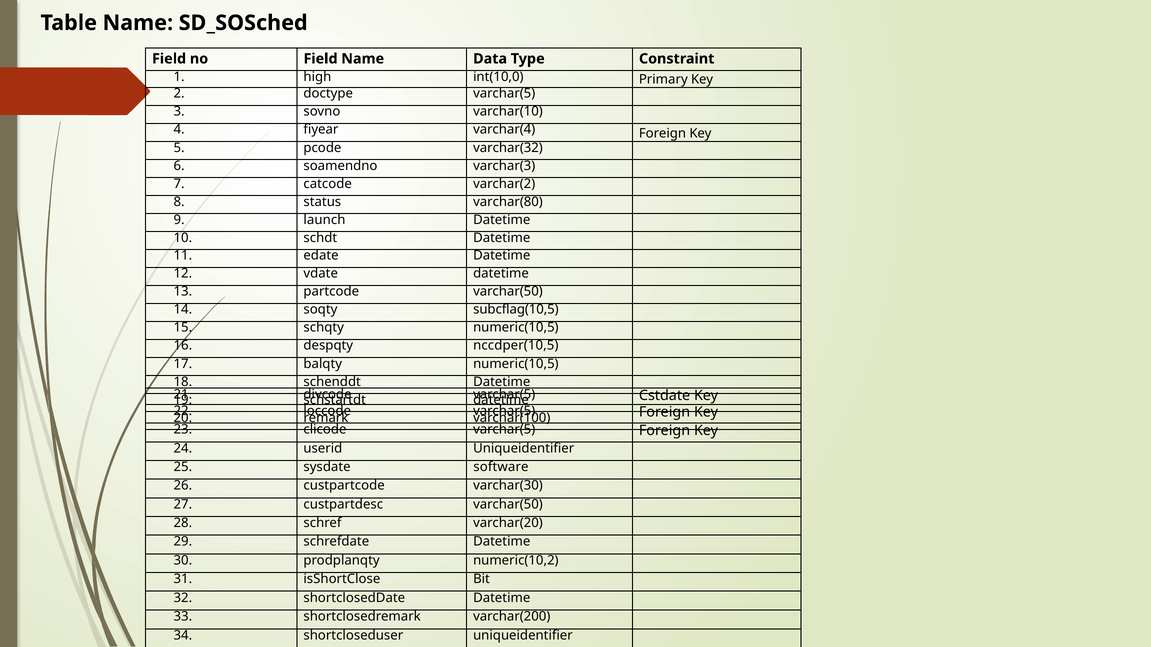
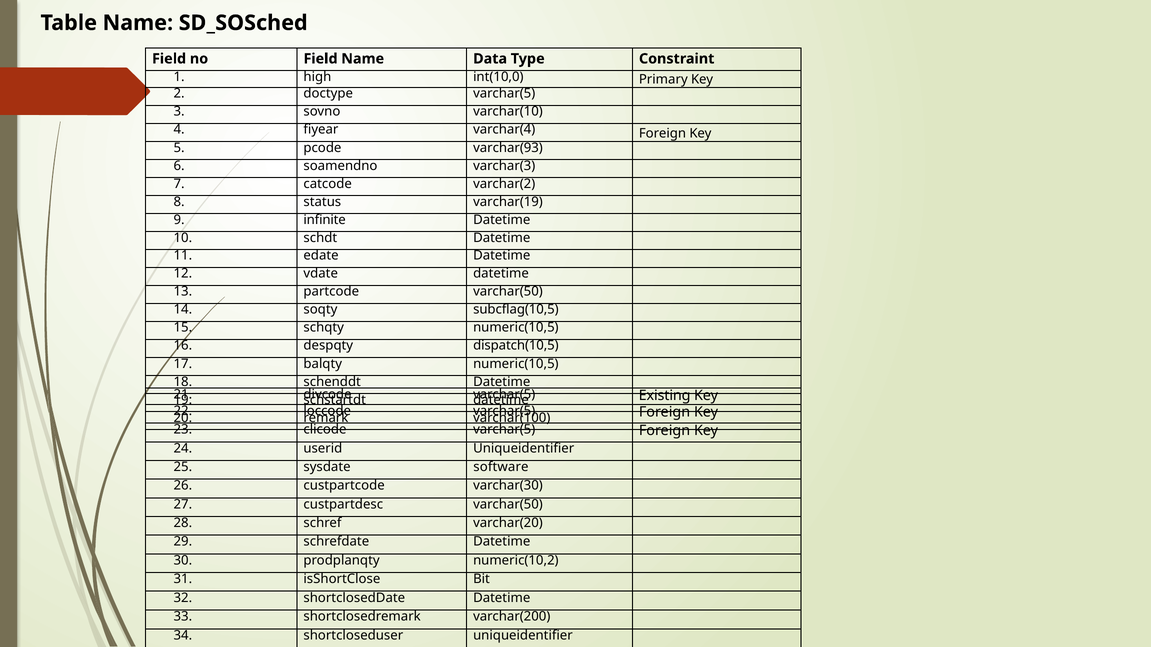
varchar(32: varchar(32 -> varchar(93 (508, 148)
varchar(80: varchar(80 -> varchar(19 (508, 202)
launch: launch -> infinite (325, 220)
nccdper(10,5: nccdper(10,5 -> dispatch(10,5 (516, 346)
Cstdate: Cstdate -> Existing (665, 396)
